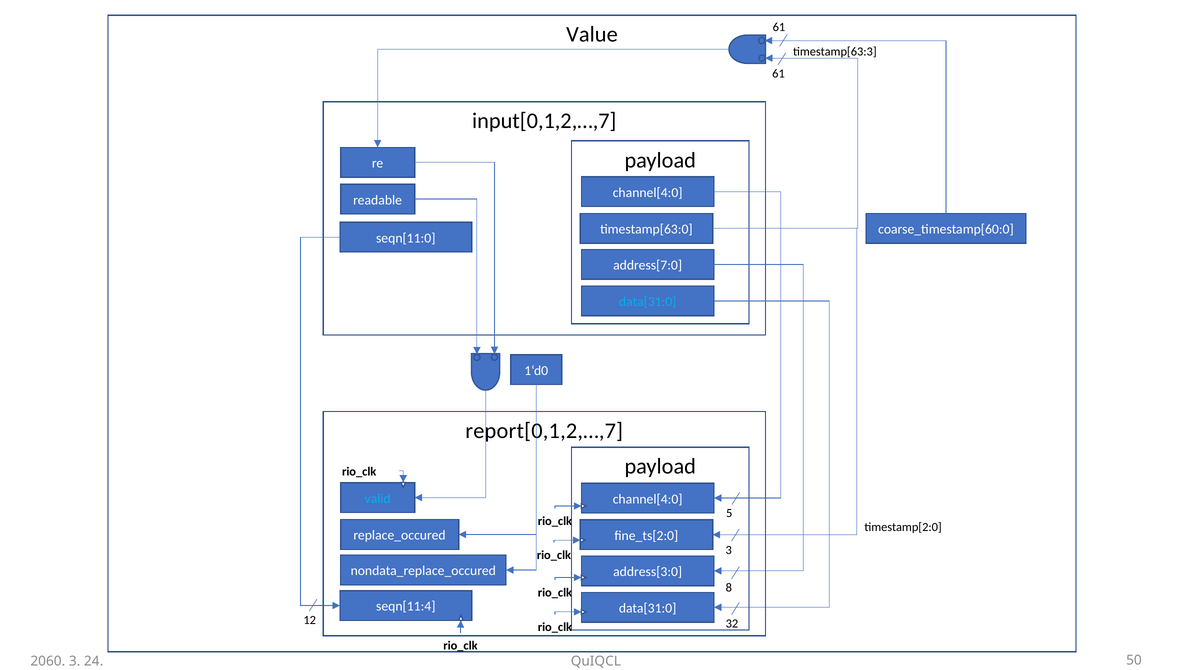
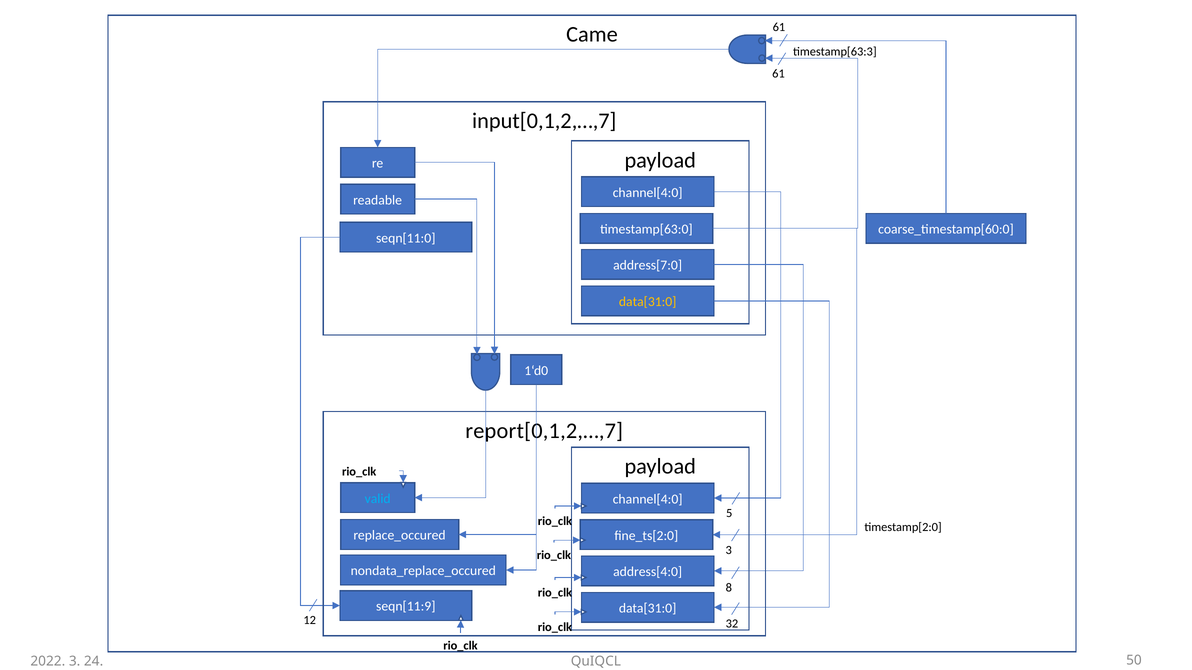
Value: Value -> Came (592, 35)
data[31:0 colour: light blue -> yellow (648, 302)
address[3:0: address[3:0 -> address[4:0 (648, 572)
seqn[11:4: seqn[11:4 -> seqn[11:9 (406, 607)
2060: 2060 -> 2022 (48, 662)
